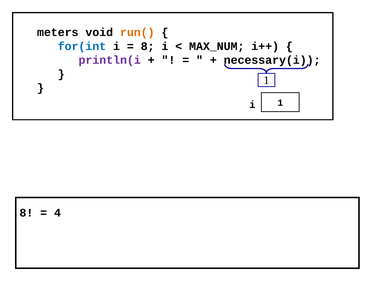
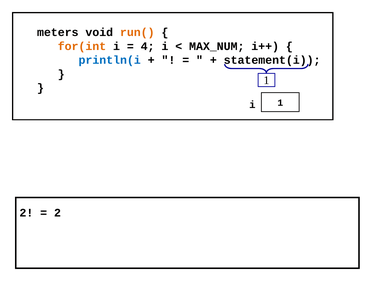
for(int colour: blue -> orange (82, 46)
8: 8 -> 4 (148, 46)
println(i colour: purple -> blue (110, 60)
necessary(i: necessary(i -> statement(i (272, 60)
8: 8 -> 2 (26, 212)
4: 4 -> 2 (57, 212)
